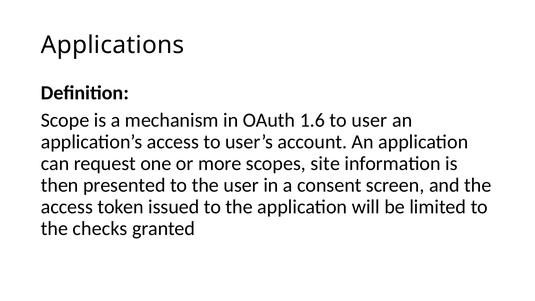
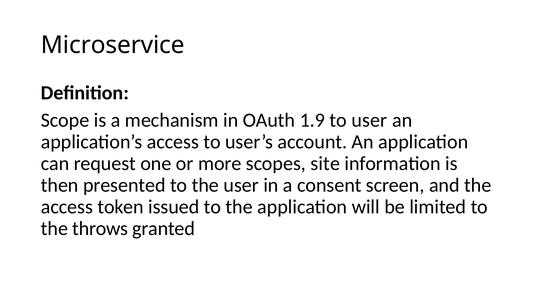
Applications: Applications -> Microservice (113, 45)
1.6: 1.6 -> 1.9 (312, 120)
checks: checks -> throws (100, 228)
